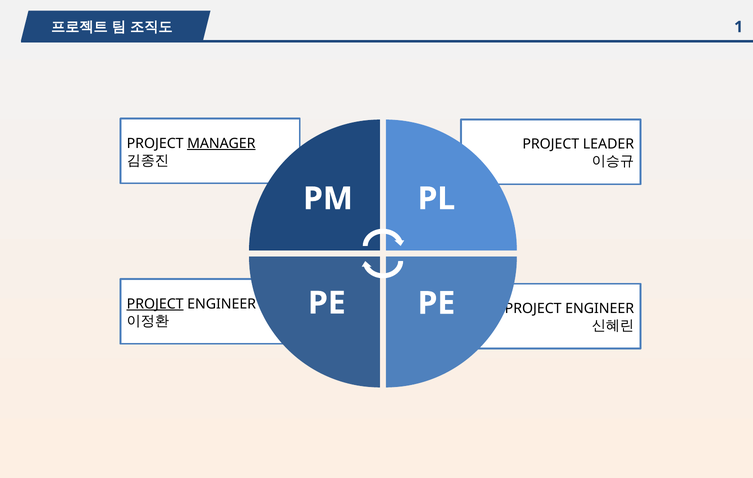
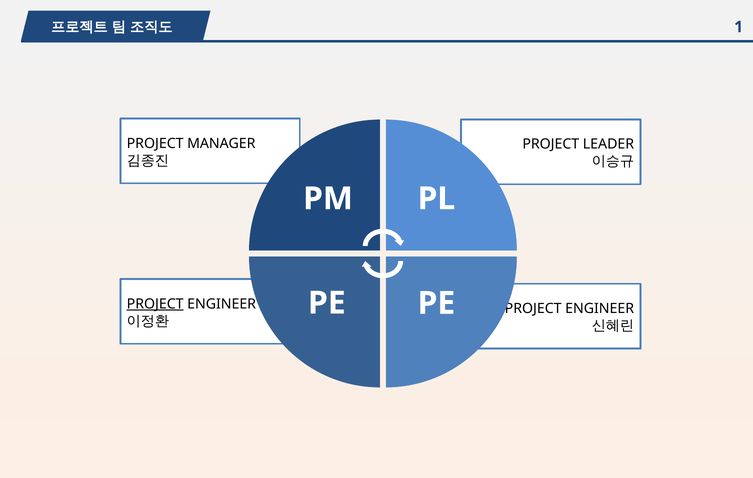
MANAGER underline: present -> none (221, 143)
